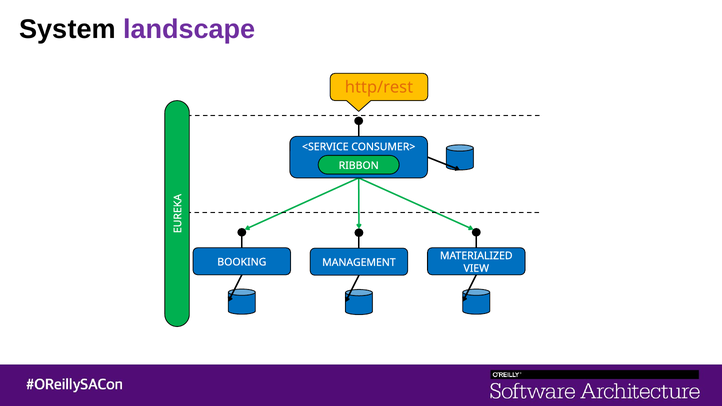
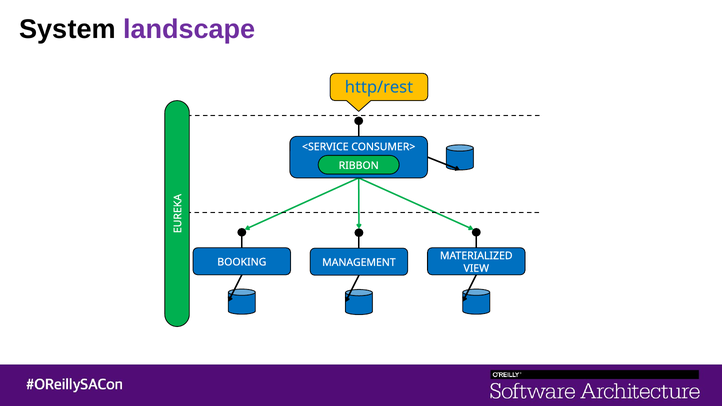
http/rest colour: orange -> blue (379, 87)
